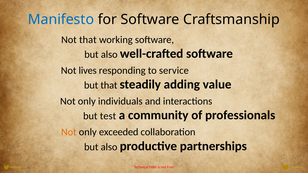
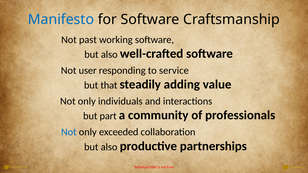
Not that: that -> past (88, 40)
lives: lives -> user (88, 71)
test: test -> part (108, 116)
Not colour: orange -> blue (69, 132)
